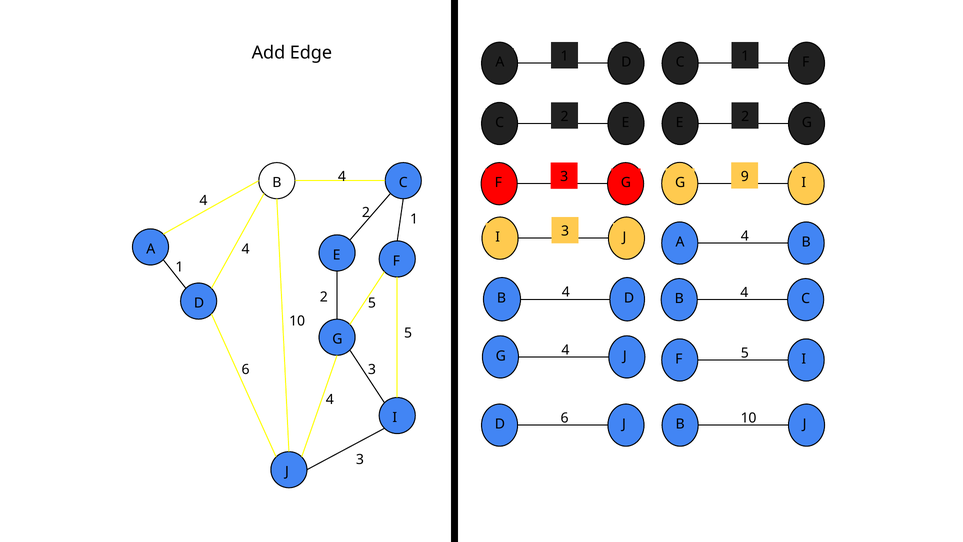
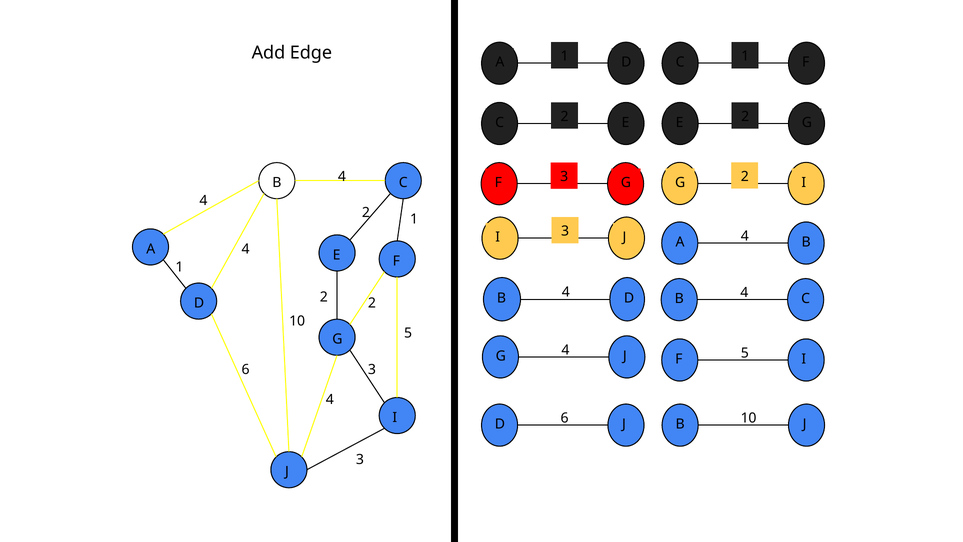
3 9: 9 -> 2 (745, 176)
5: 5 -> 2 (372, 303)
